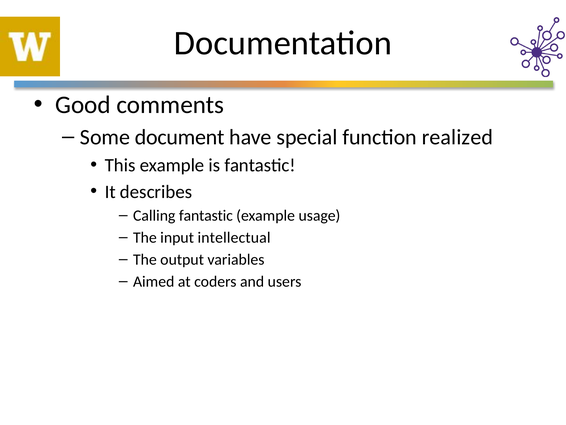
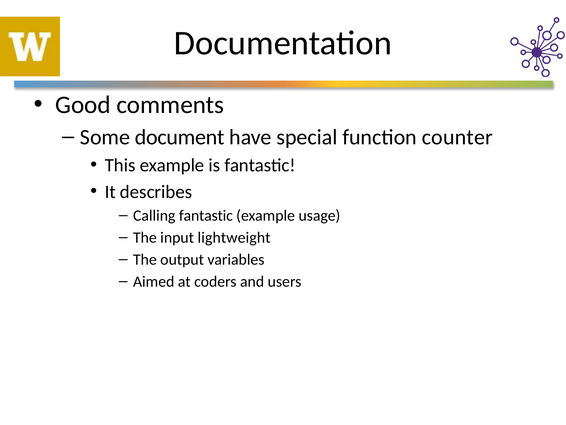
realized: realized -> counter (457, 137)
intellectual: intellectual -> lightweight (234, 237)
